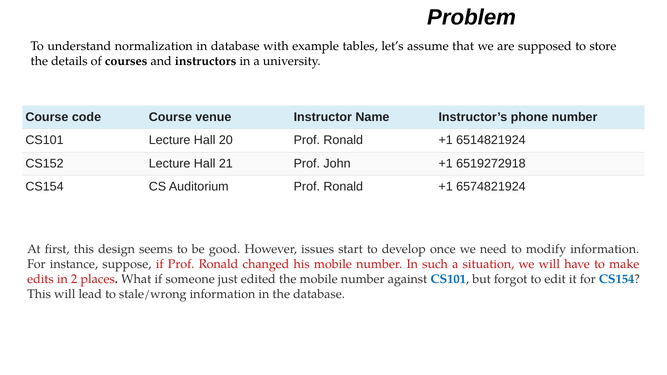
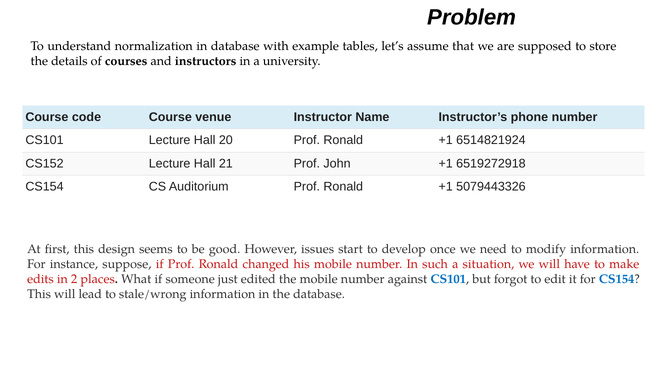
6574821924: 6574821924 -> 5079443326 (491, 187)
